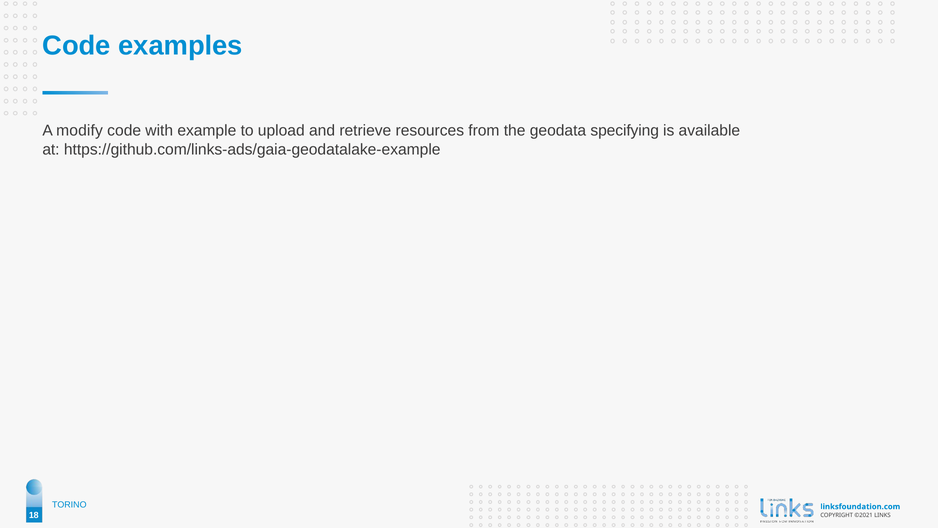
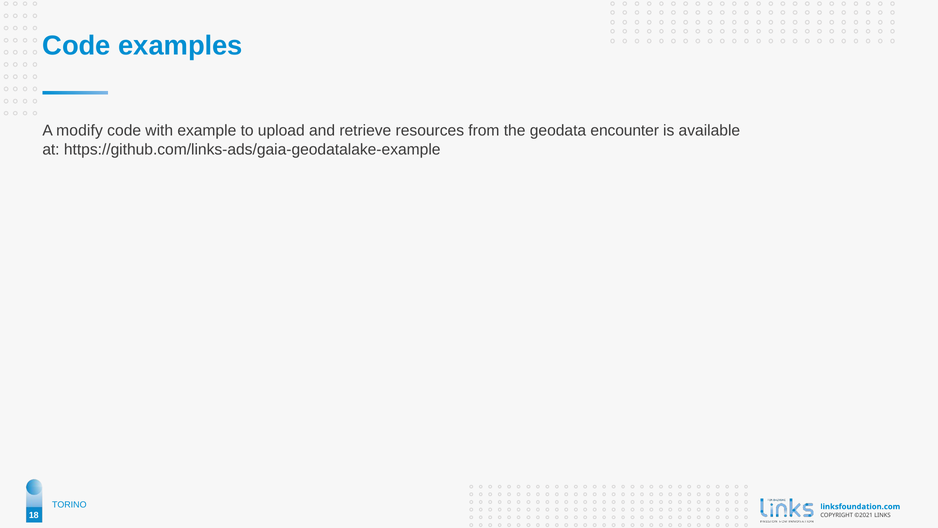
specifying: specifying -> encounter (625, 131)
